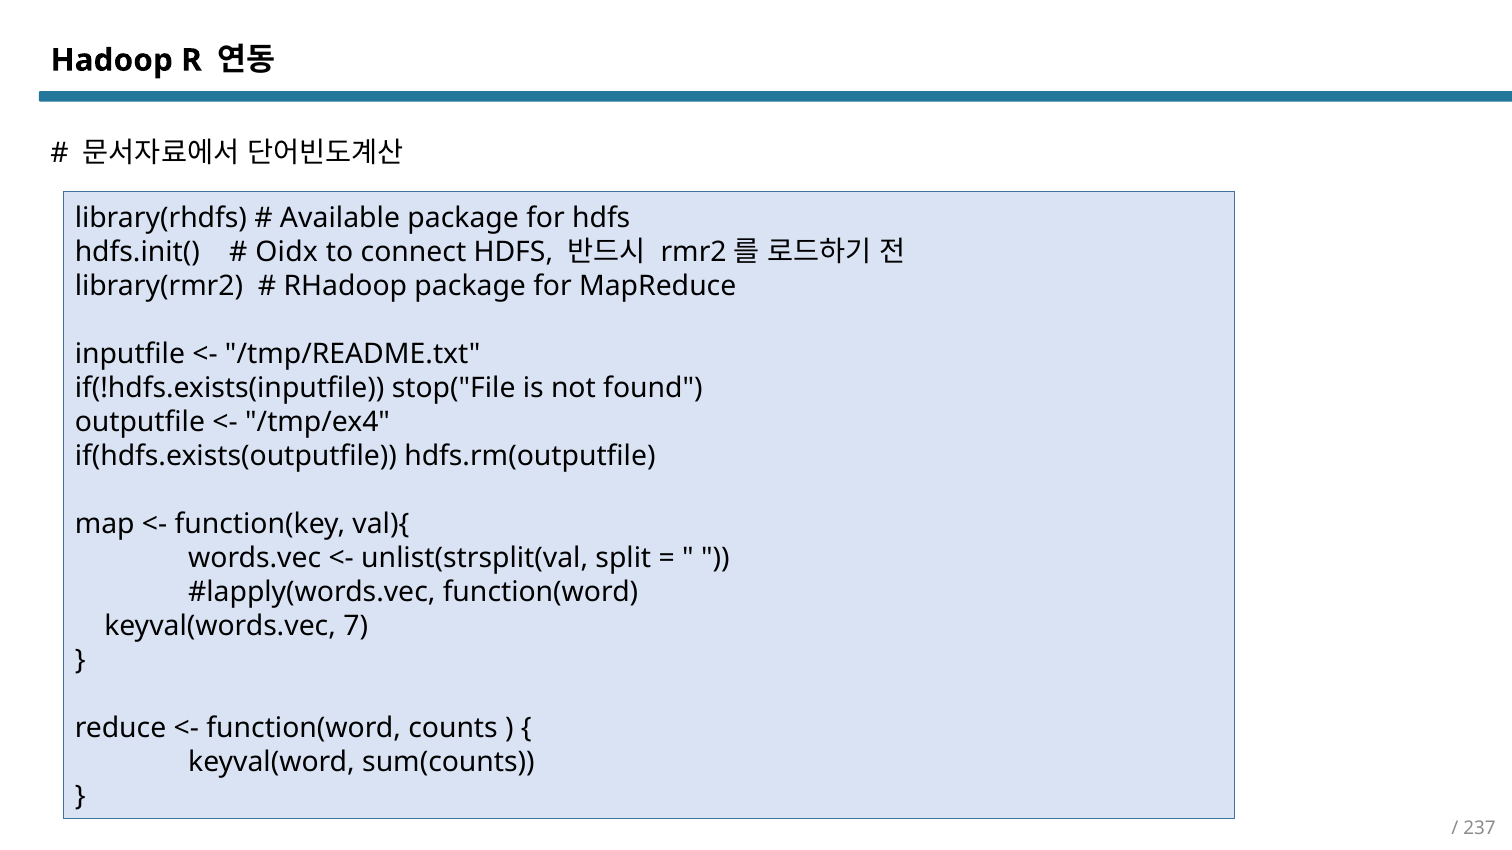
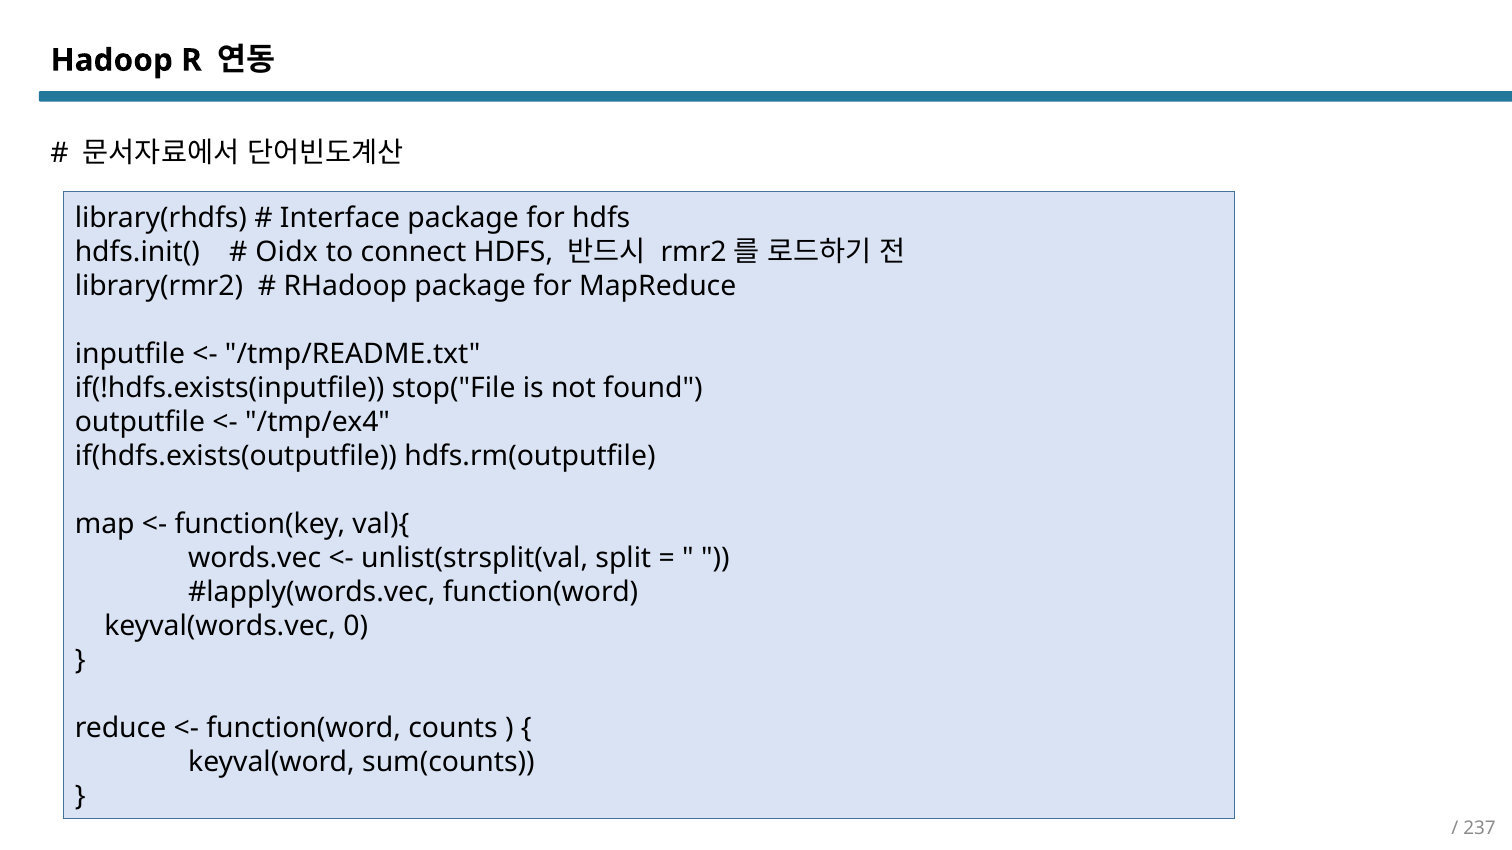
Available: Available -> Interface (340, 218)
7: 7 -> 0 (356, 626)
